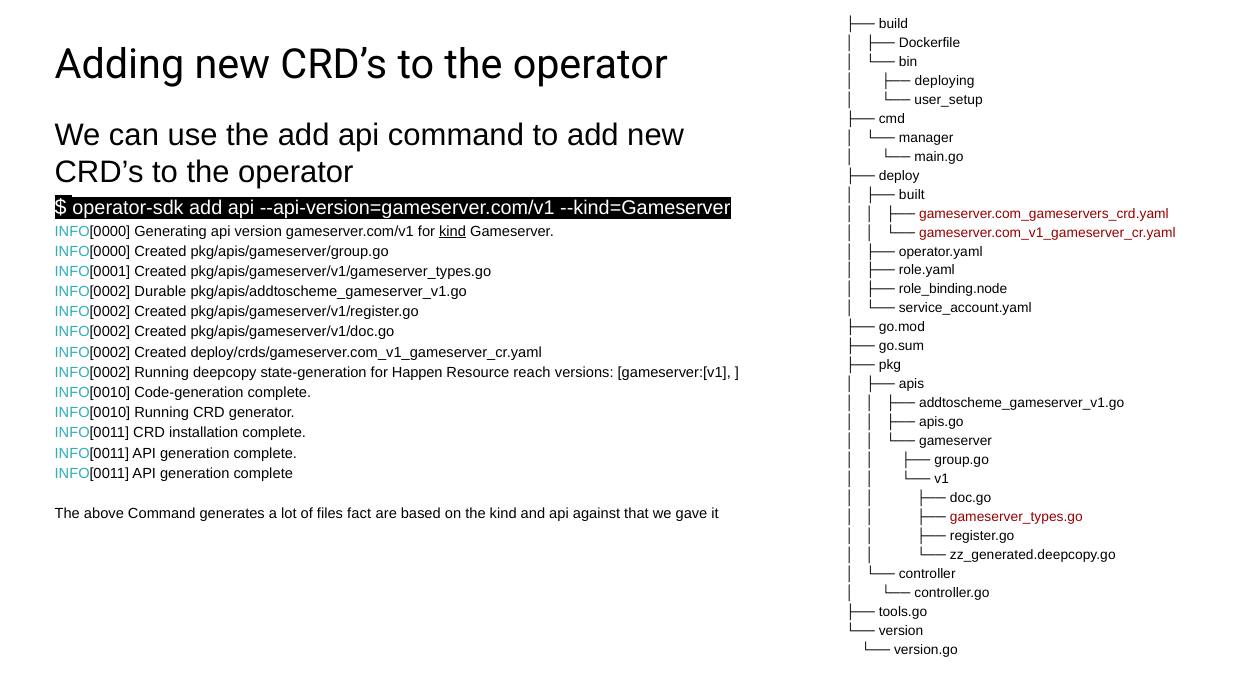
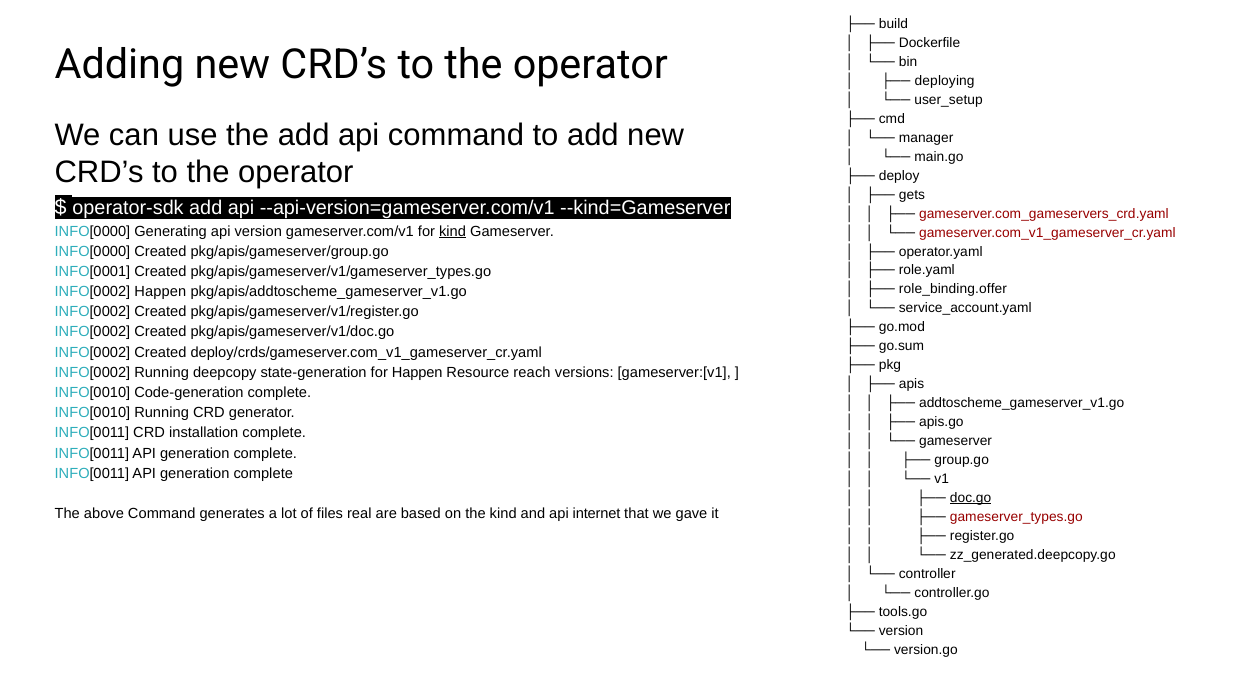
built: built -> gets (912, 194)
role_binding.node: role_binding.node -> role_binding.offer (953, 289)
INFO[0002 Durable: Durable -> Happen (160, 292)
doc.go underline: none -> present (971, 498)
fact: fact -> real (359, 513)
against: against -> internet (597, 513)
